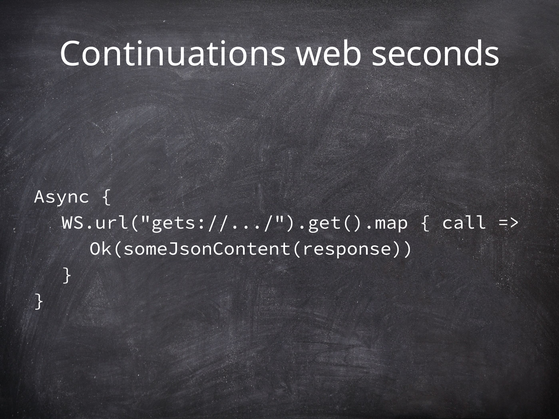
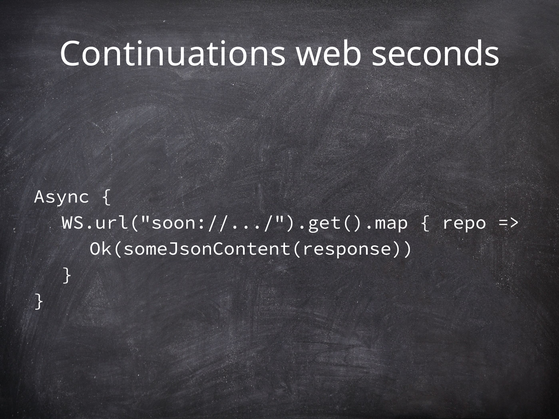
WS.url("gets://.../").get().map: WS.url("gets://.../").get().map -> WS.url("soon://.../").get().map (235, 223)
call: call -> repo (464, 223)
